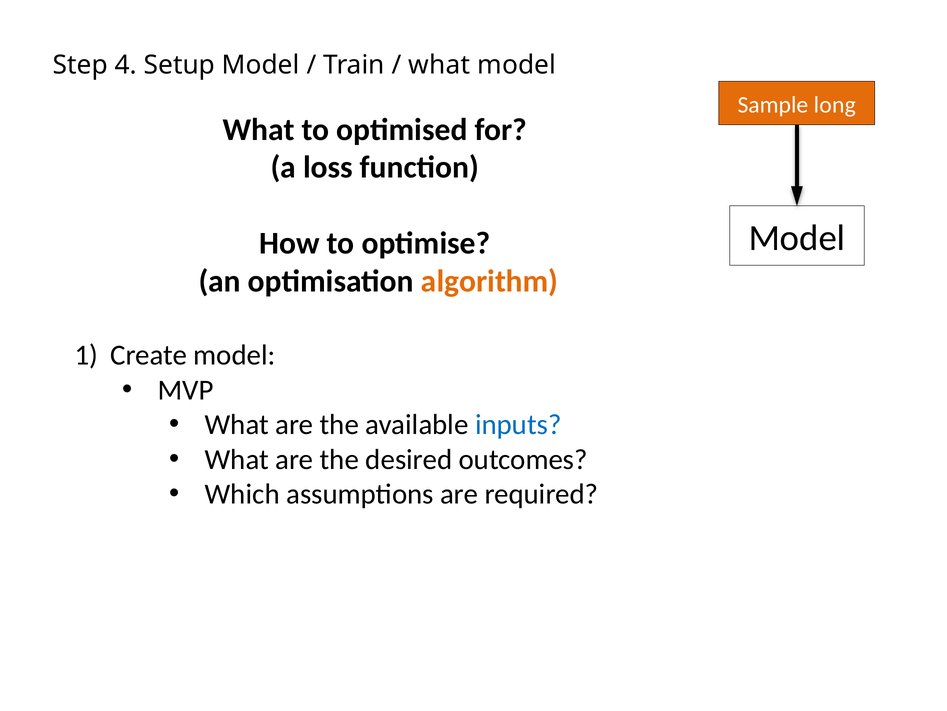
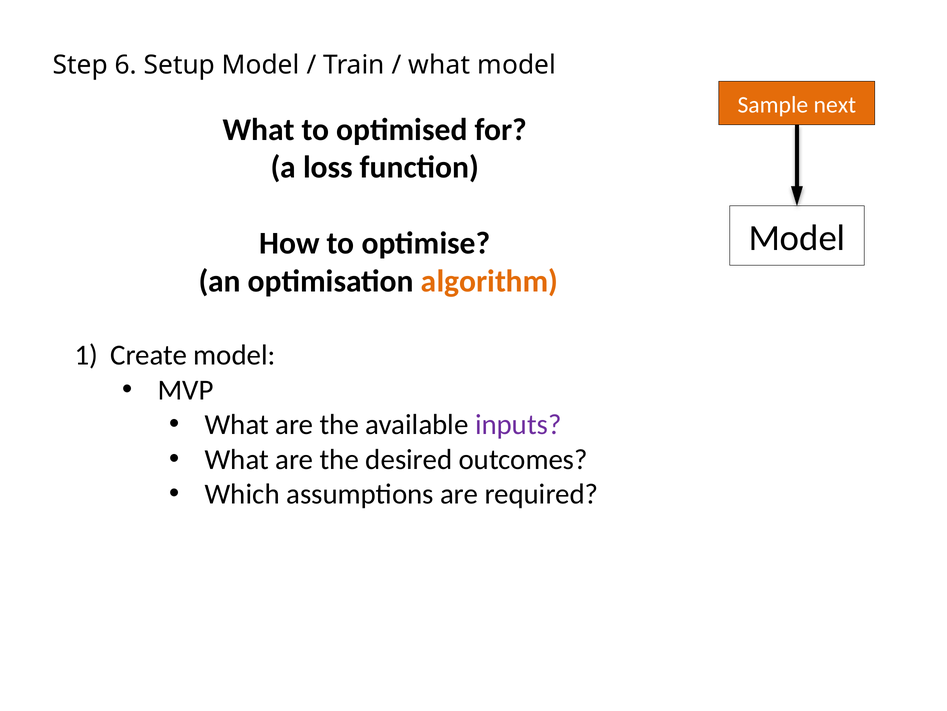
4: 4 -> 6 (126, 65)
long: long -> next (835, 105)
inputs colour: blue -> purple (518, 424)
